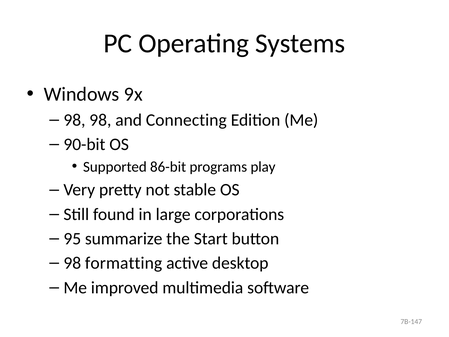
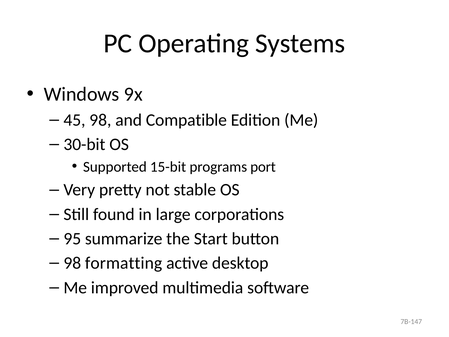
98: 98 -> 45 (74, 120)
Connecting: Connecting -> Compatible (186, 120)
90-bit: 90-bit -> 30-bit (84, 144)
86-bit: 86-bit -> 15-bit (168, 167)
play: play -> port (263, 167)
